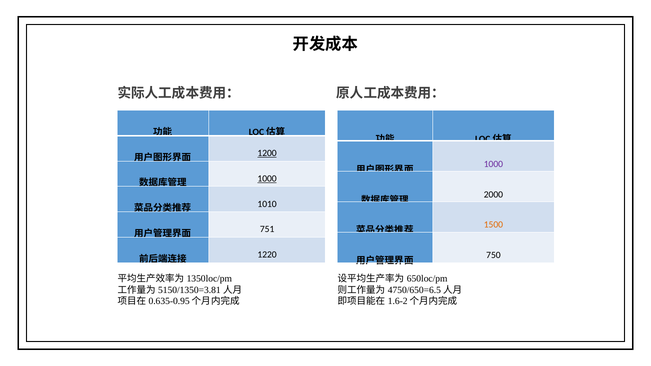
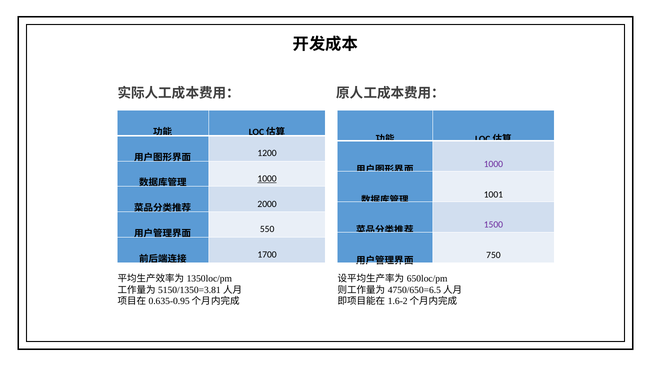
1200 underline: present -> none (267, 153)
2000: 2000 -> 1001 (493, 195)
1010: 1010 -> 2000 (267, 204)
1500 colour: orange -> purple (493, 225)
751: 751 -> 550 (267, 229)
1220: 1220 -> 1700 (267, 255)
